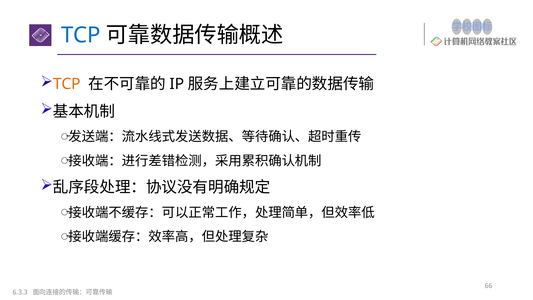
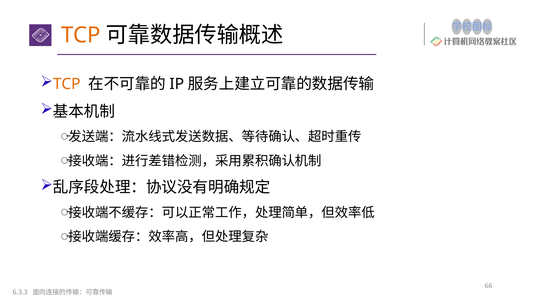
TCP colour: blue -> orange (81, 35)
